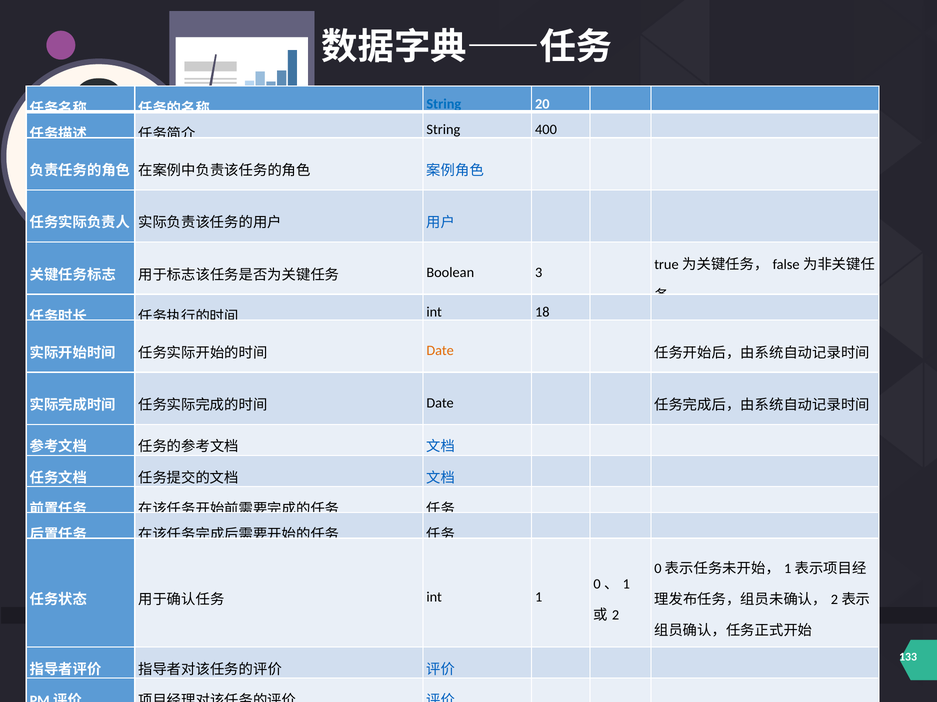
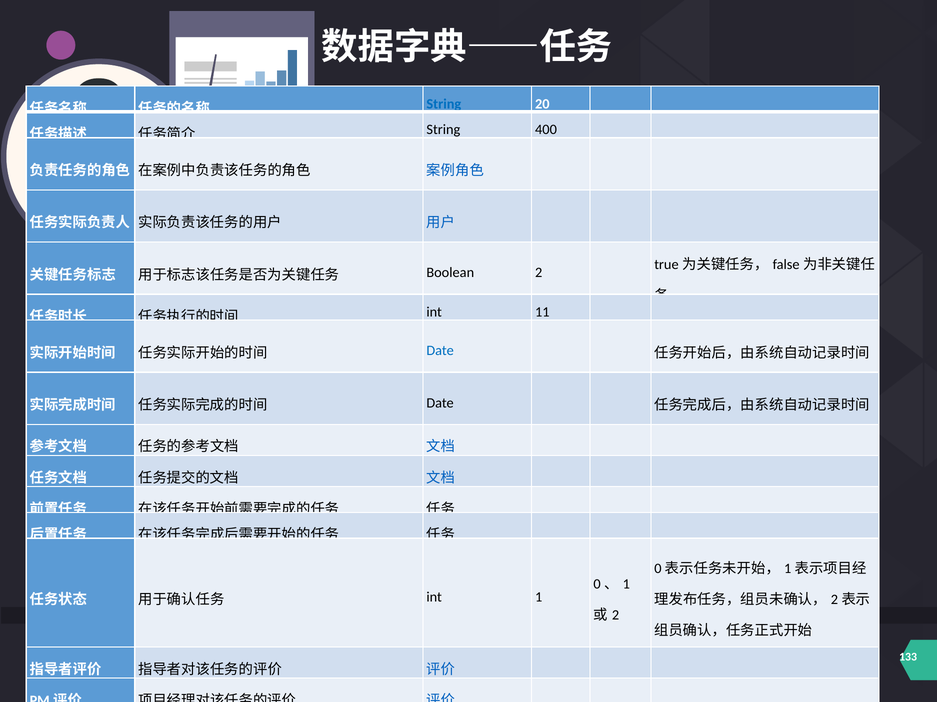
Boolean 3: 3 -> 2 (539, 273)
18: 18 -> 11 (542, 312)
Date colour: orange -> blue (440, 351)
